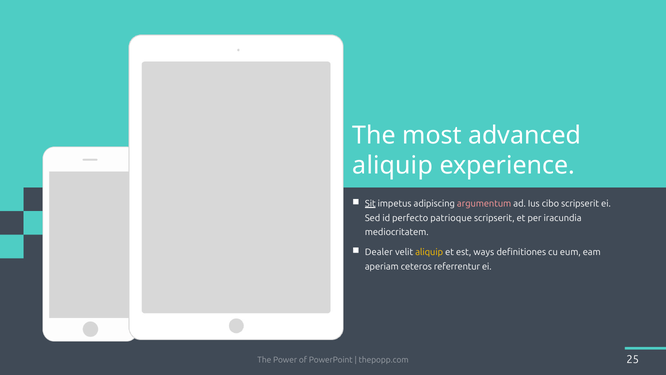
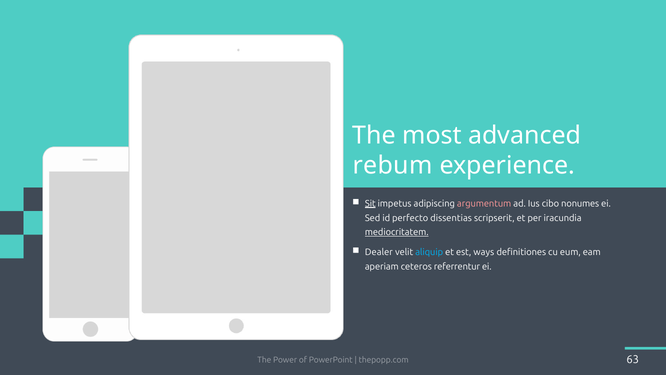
aliquip: aliquip -> rebum (393, 165)
cibo scripserit: scripserit -> nonumes (580, 203)
patrioque: patrioque -> dissentias (451, 218)
mediocritatem underline: none -> present (397, 232)
aliquip colour: yellow -> light blue (429, 252)
25: 25 -> 63 (633, 359)
